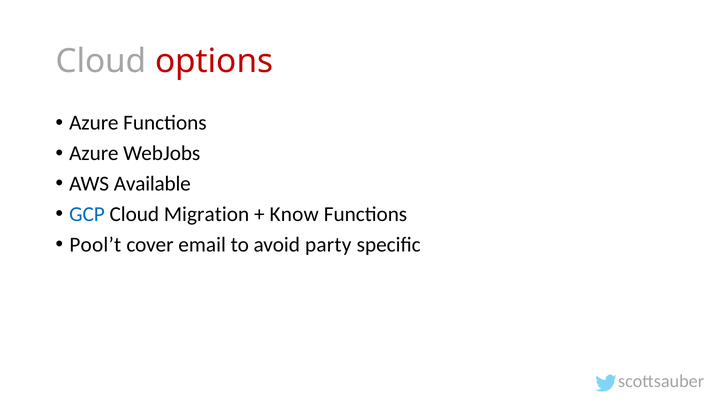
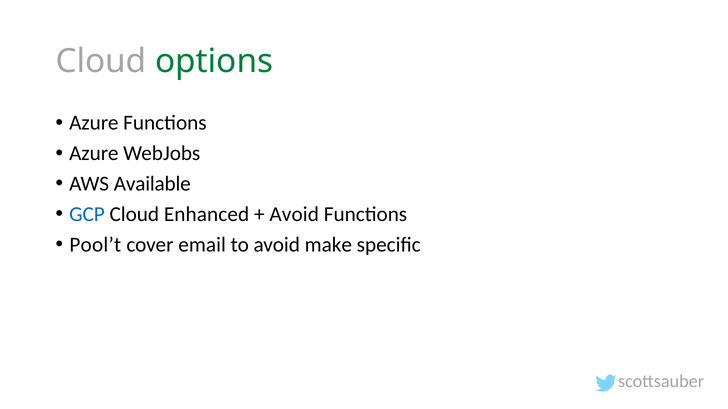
options colour: red -> green (214, 61)
Migration: Migration -> Enhanced (207, 214)
Know: Know -> Avoid (294, 214)
party: party -> make (328, 245)
